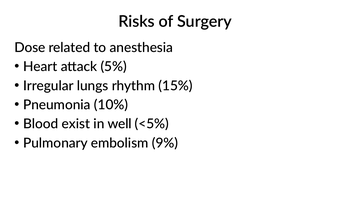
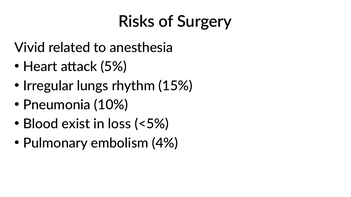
Dose: Dose -> Vivid (30, 48)
well: well -> loss (119, 124)
9%: 9% -> 4% (165, 143)
